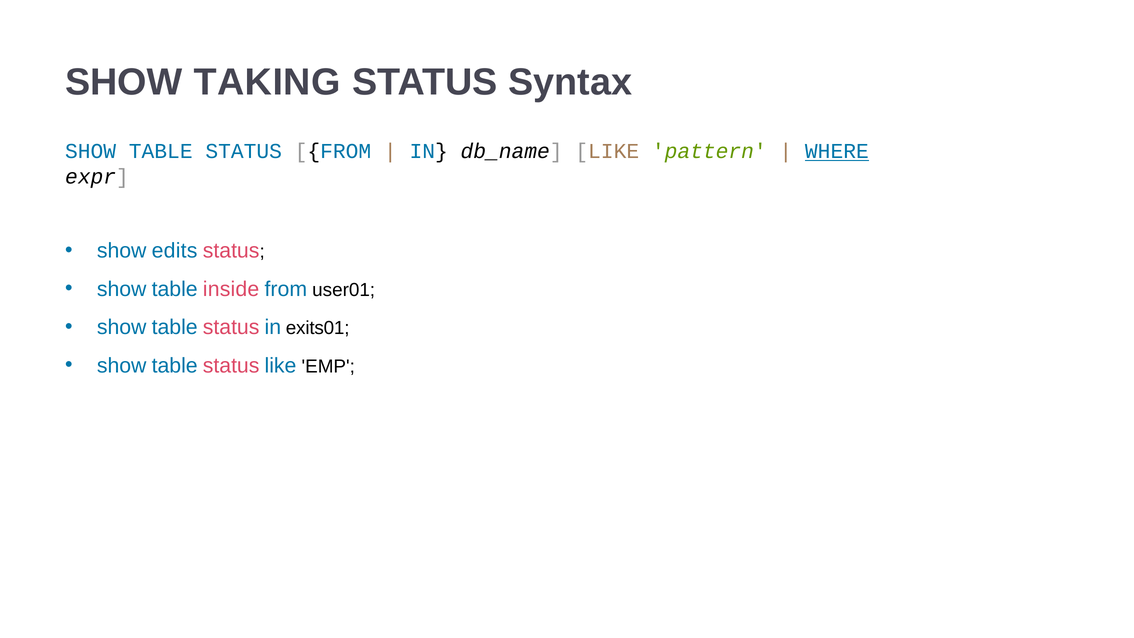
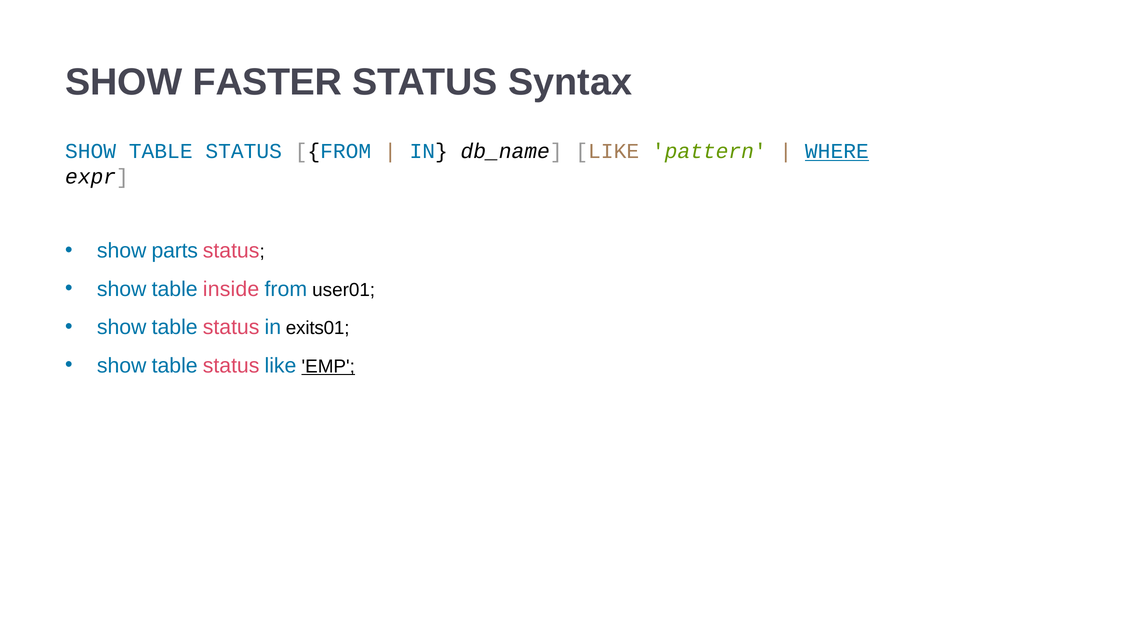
TAKING: TAKING -> FASTER (267, 82)
edits: edits -> parts (175, 251)
EMP underline: none -> present (328, 366)
